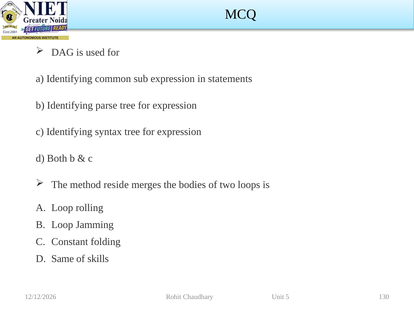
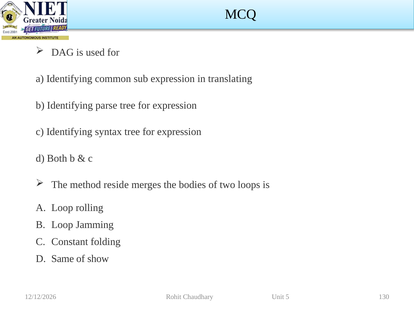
statements: statements -> translating (230, 79)
skills: skills -> show (98, 258)
